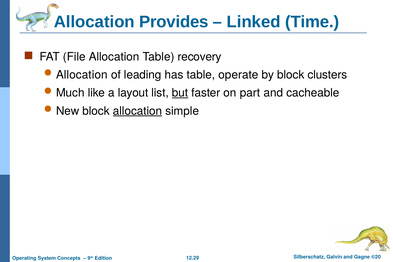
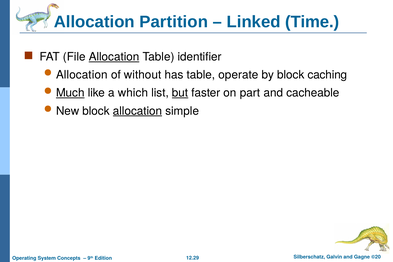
Provides: Provides -> Partition (174, 22)
Allocation underline: none -> present (114, 57)
recovery: recovery -> identifier (200, 57)
leading: leading -> without (143, 75)
clusters: clusters -> caching (327, 75)
Much underline: none -> present (70, 93)
layout: layout -> which (133, 93)
